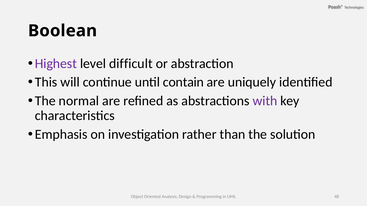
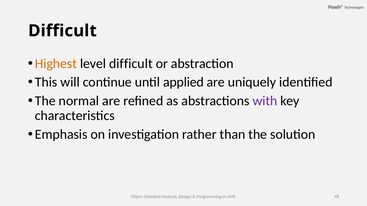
Boolean: Boolean -> Difficult (62, 31)
Highest colour: purple -> orange (56, 64)
contain: contain -> applied (183, 82)
